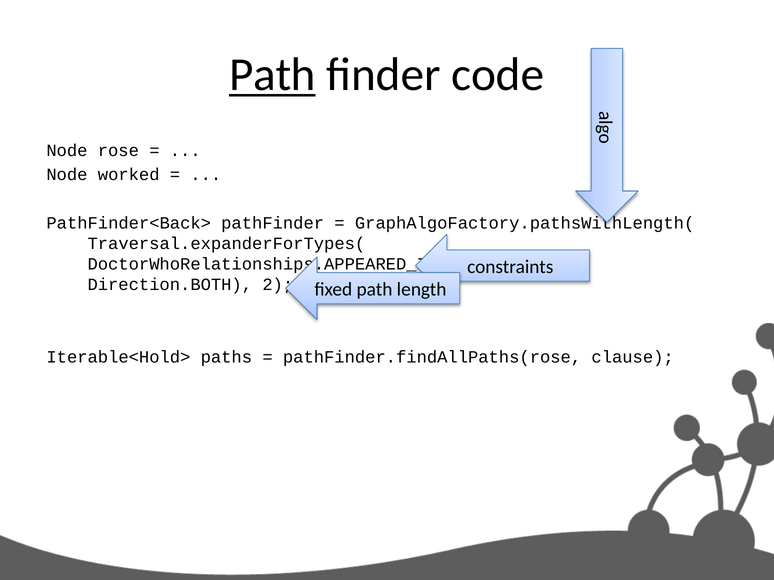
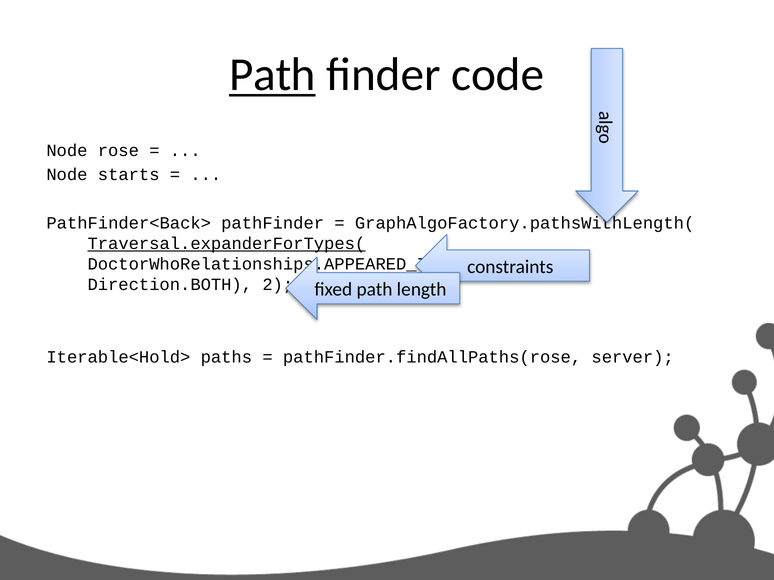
worked: worked -> starts (129, 175)
Traversal.expanderForTypes( underline: none -> present (226, 244)
clause: clause -> server (633, 357)
